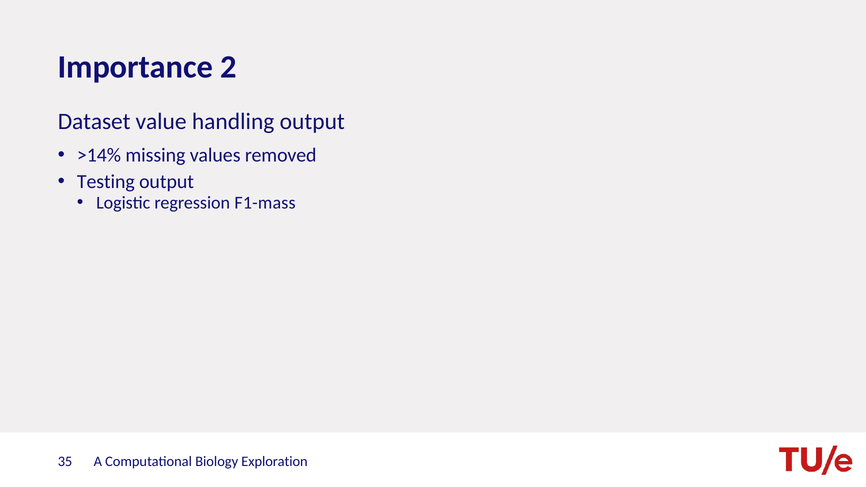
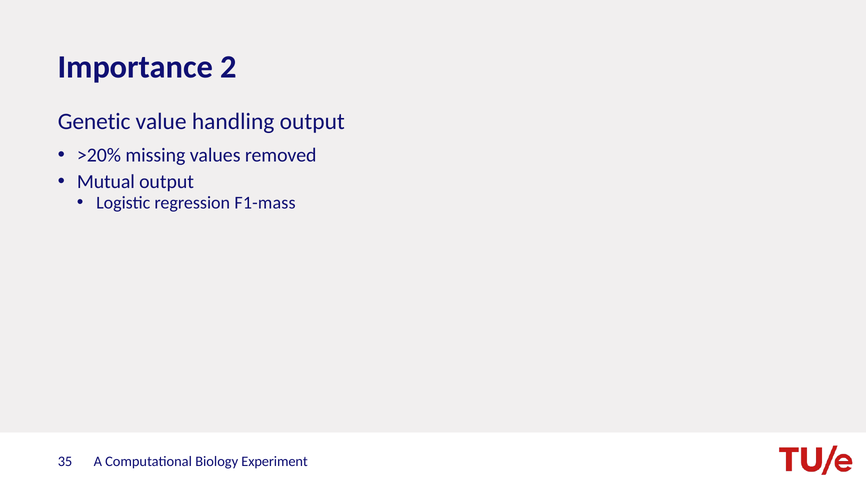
Dataset: Dataset -> Genetic (94, 122)
>14%: >14% -> >20% (99, 155)
Testing: Testing -> Mutual (106, 182)
Exploration: Exploration -> Experiment (275, 462)
